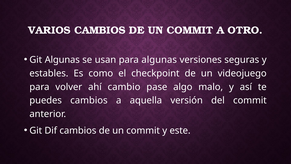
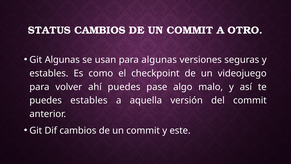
VARIOS: VARIOS -> STATUS (49, 30)
ahí cambio: cambio -> puedes (124, 87)
puedes cambios: cambios -> estables (89, 100)
